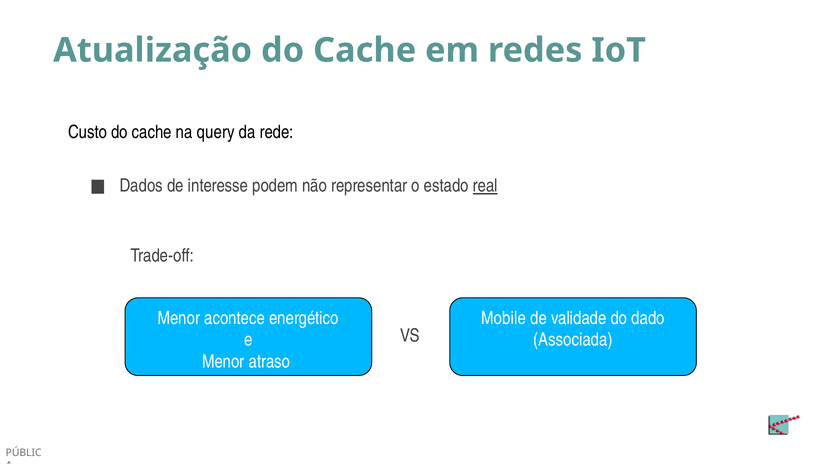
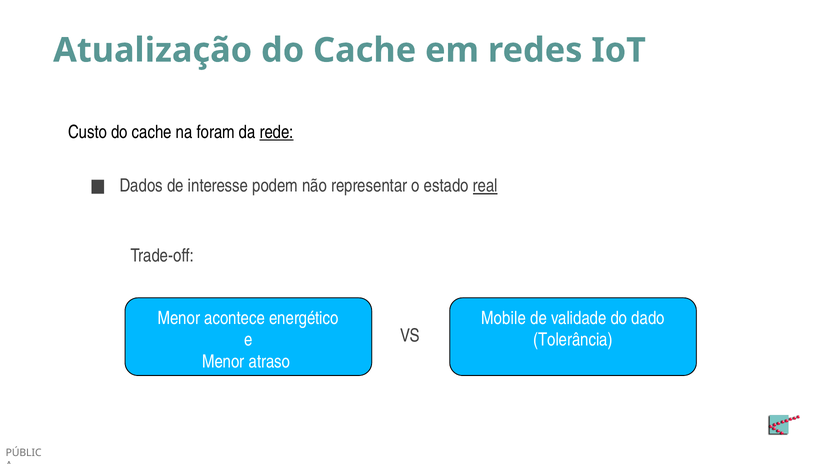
query: query -> foram (216, 132)
rede underline: none -> present (277, 132)
Associada: Associada -> Tolerância (573, 340)
